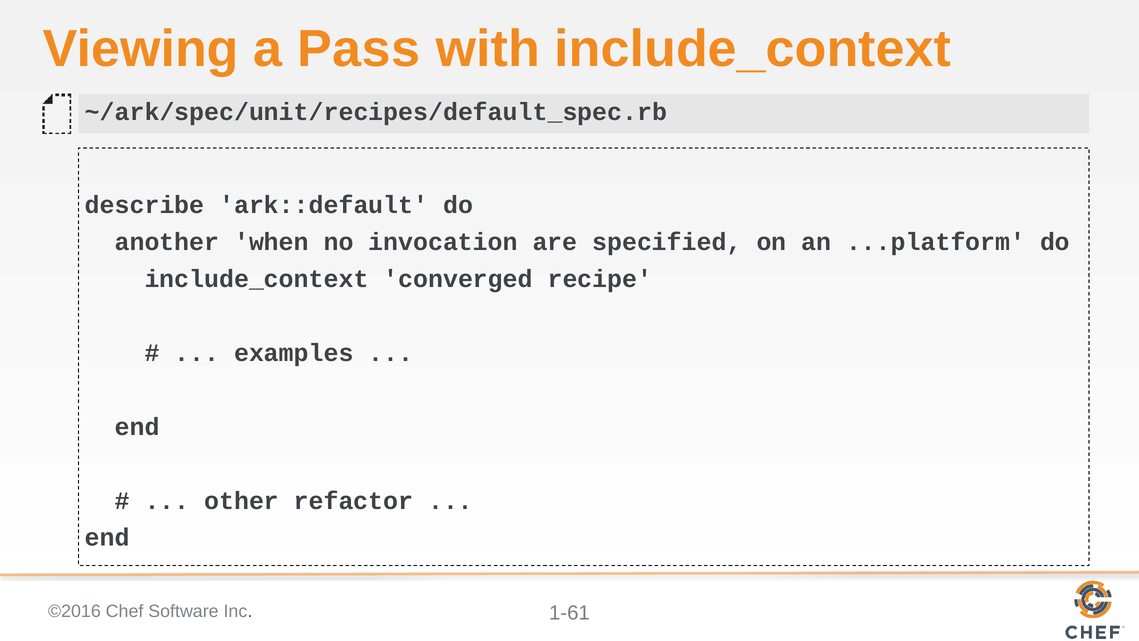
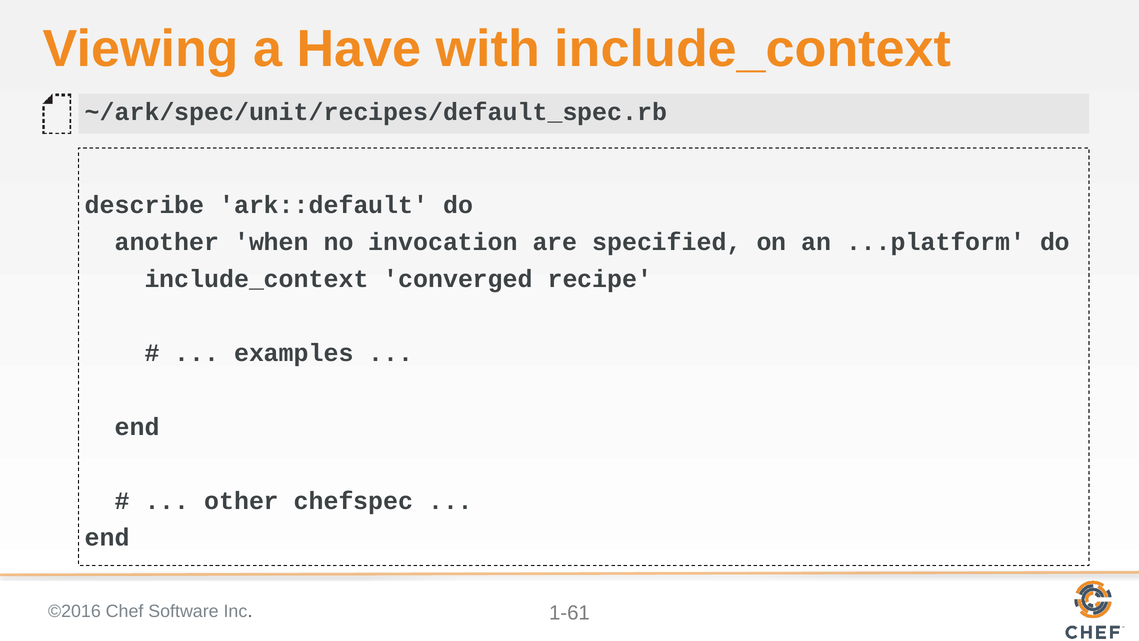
Pass: Pass -> Have (359, 49)
refactor: refactor -> chefspec (353, 501)
